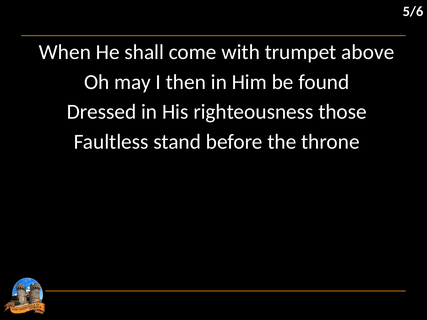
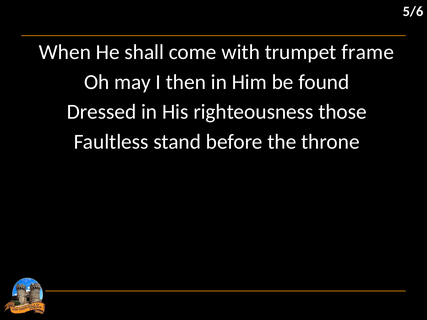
above: above -> frame (368, 52)
